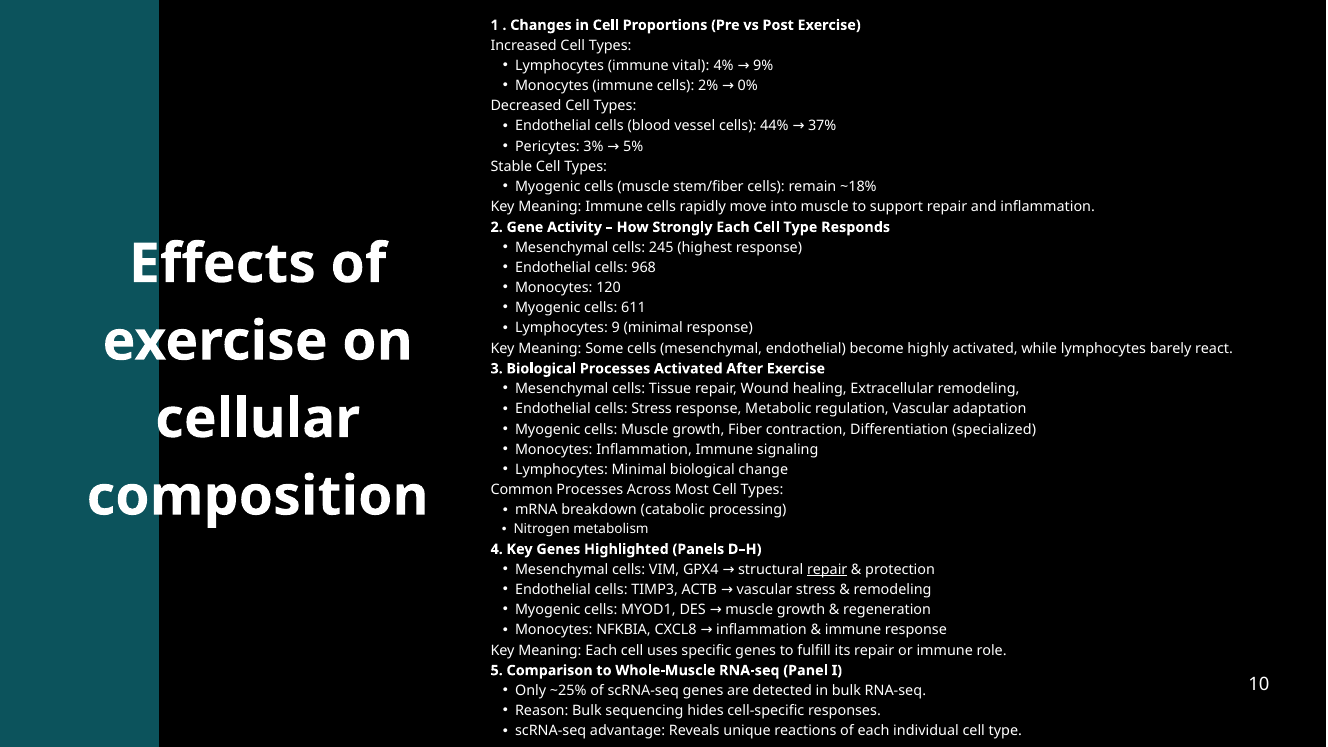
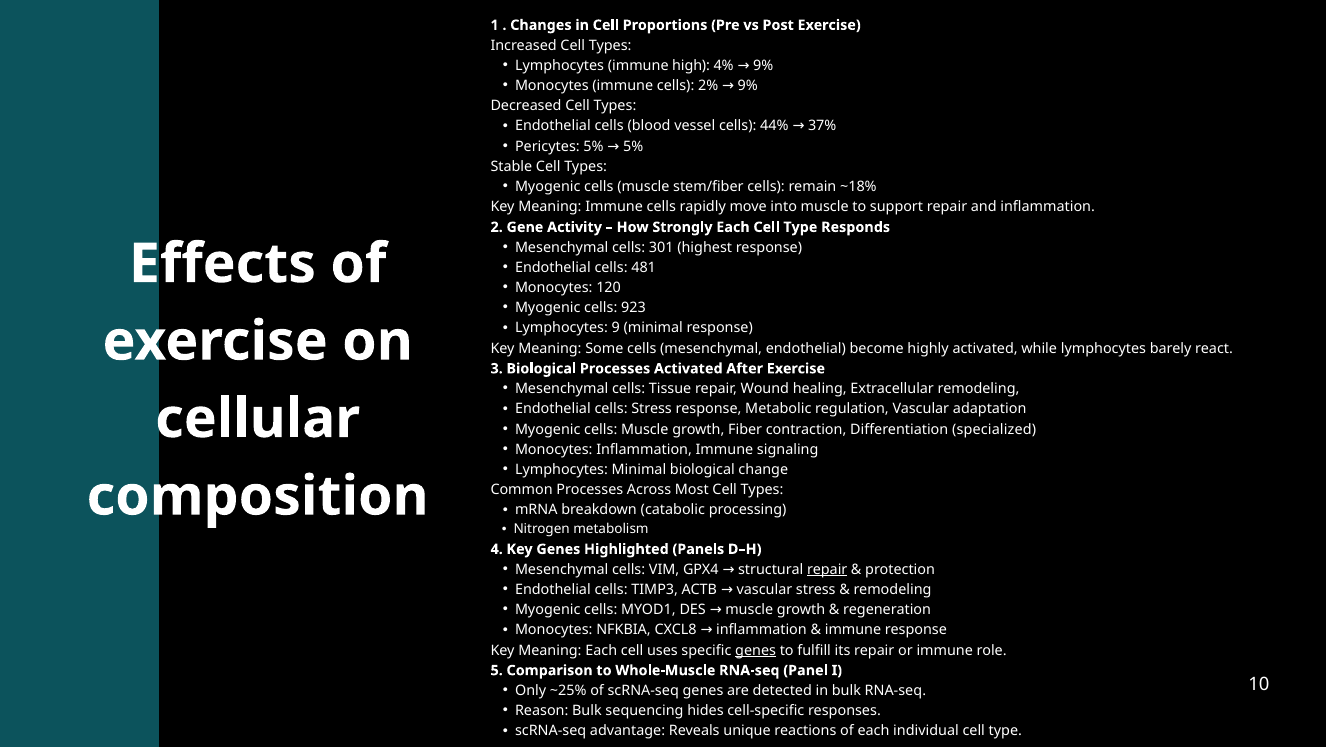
vital: vital -> high (691, 66)
2% 0%: 0% -> 9% (748, 86)
Pericytes 3%: 3% -> 5% (594, 146)
245: 245 -> 301 (661, 247)
968: 968 -> 481 (644, 268)
611: 611 -> 923 (633, 308)
genes underline: none -> present (756, 650)
